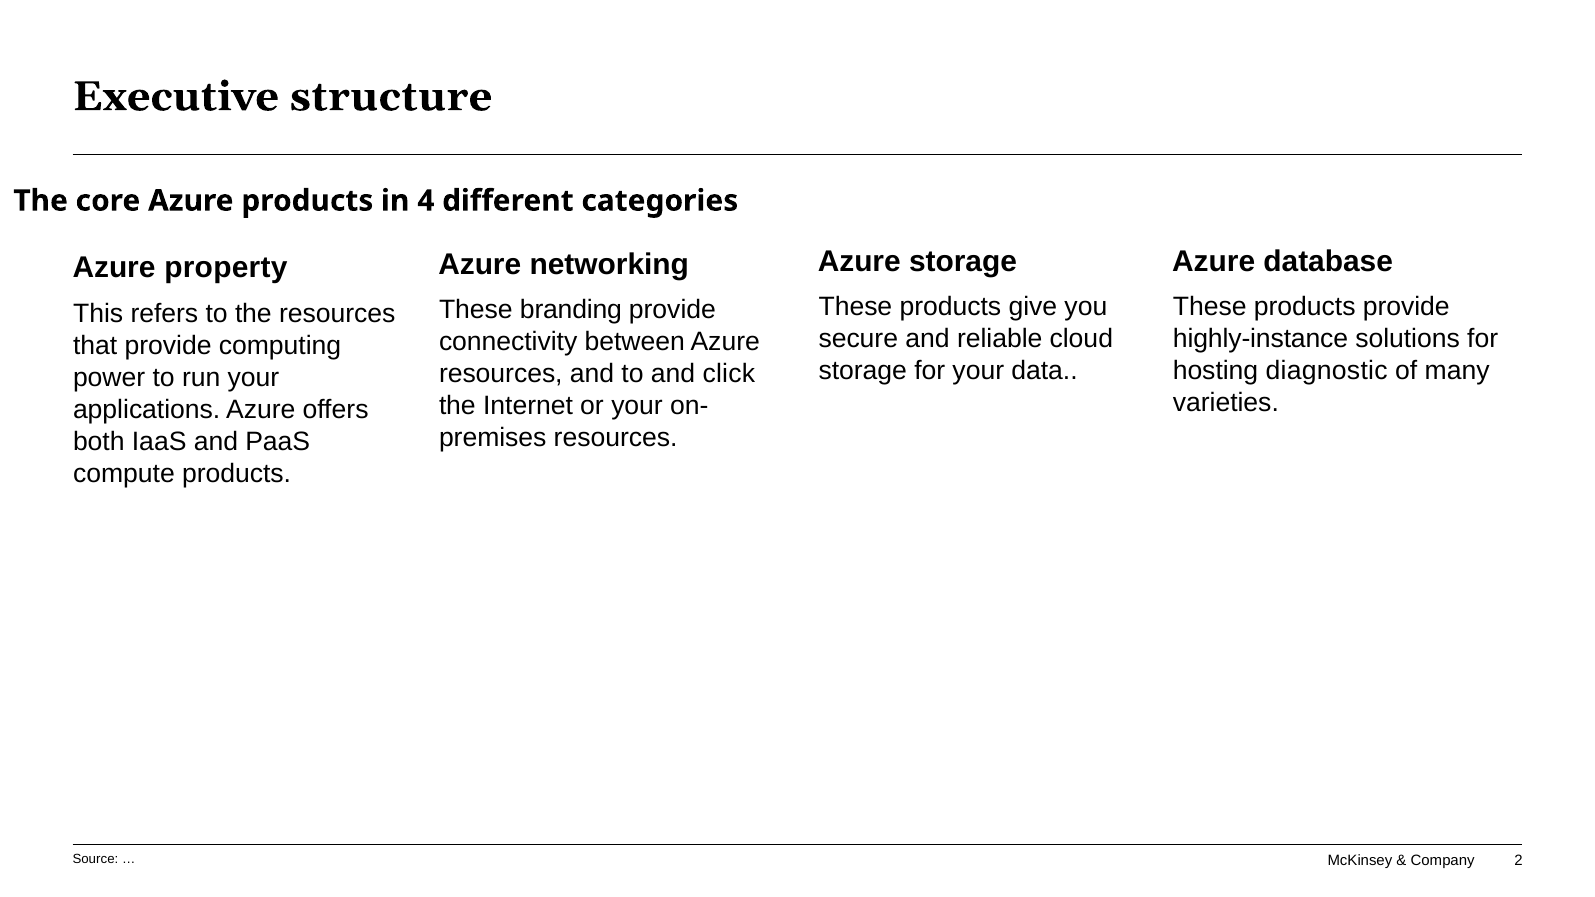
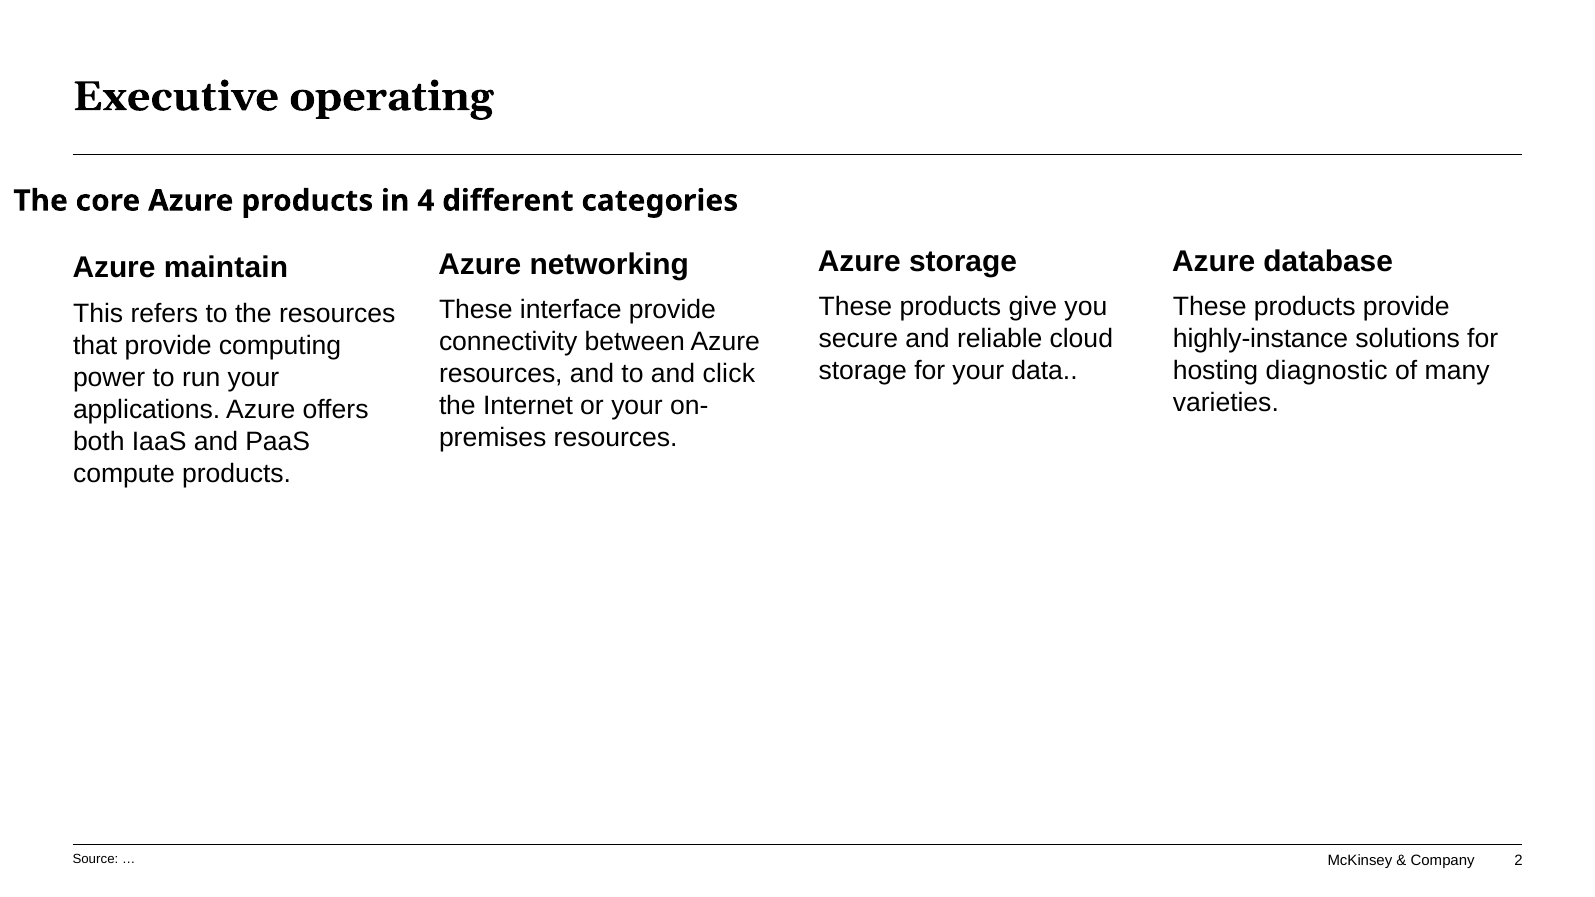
structure: structure -> operating (391, 97)
property: property -> maintain (226, 268)
branding: branding -> interface (571, 310)
